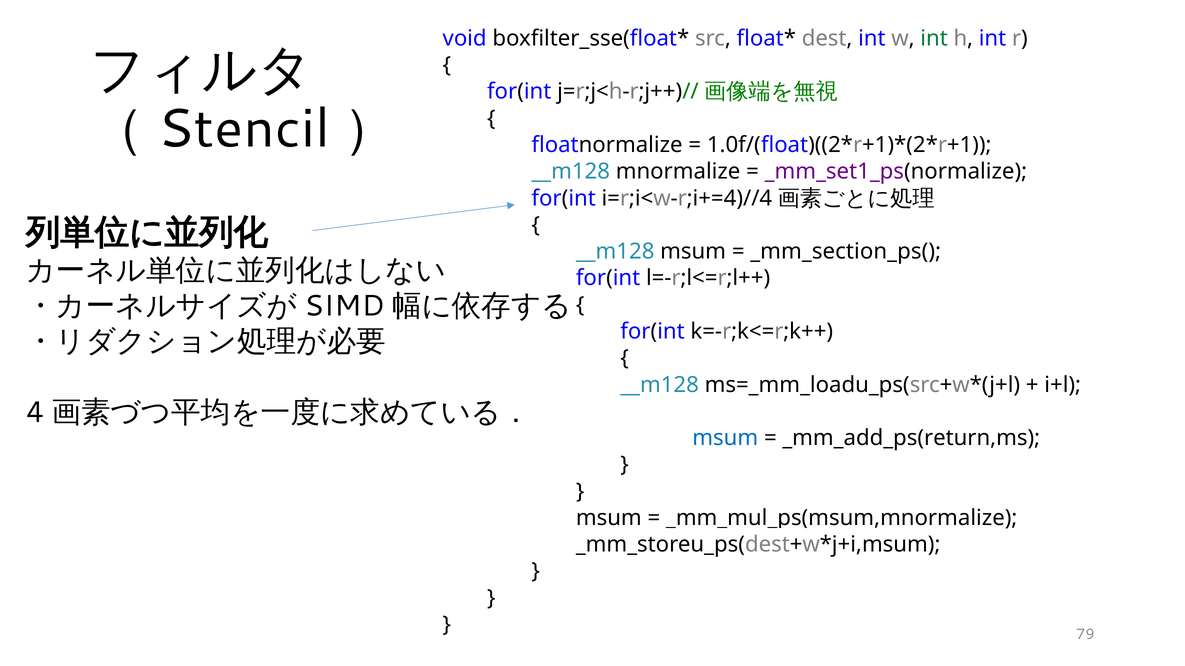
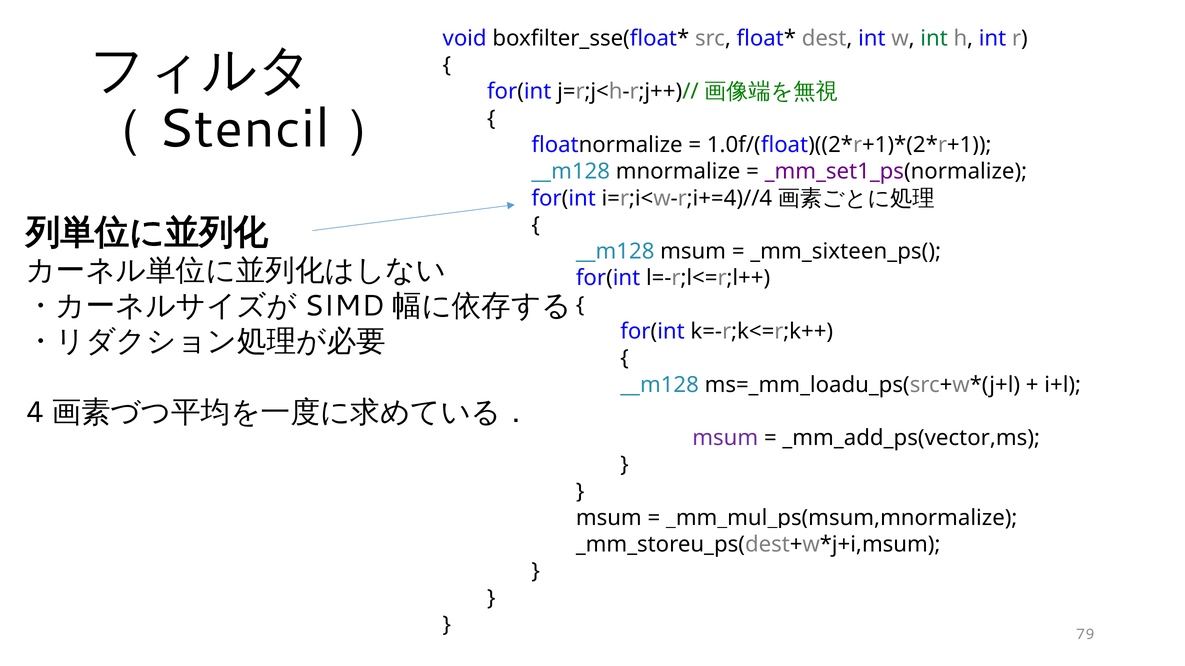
_mm_section_ps(: _mm_section_ps( -> _mm_sixteen_ps( (846, 252)
msum colour: blue -> purple (725, 438)
_mm_add_ps(return,ms: _mm_add_ps(return,ms -> _mm_add_ps(vector,ms (911, 438)
